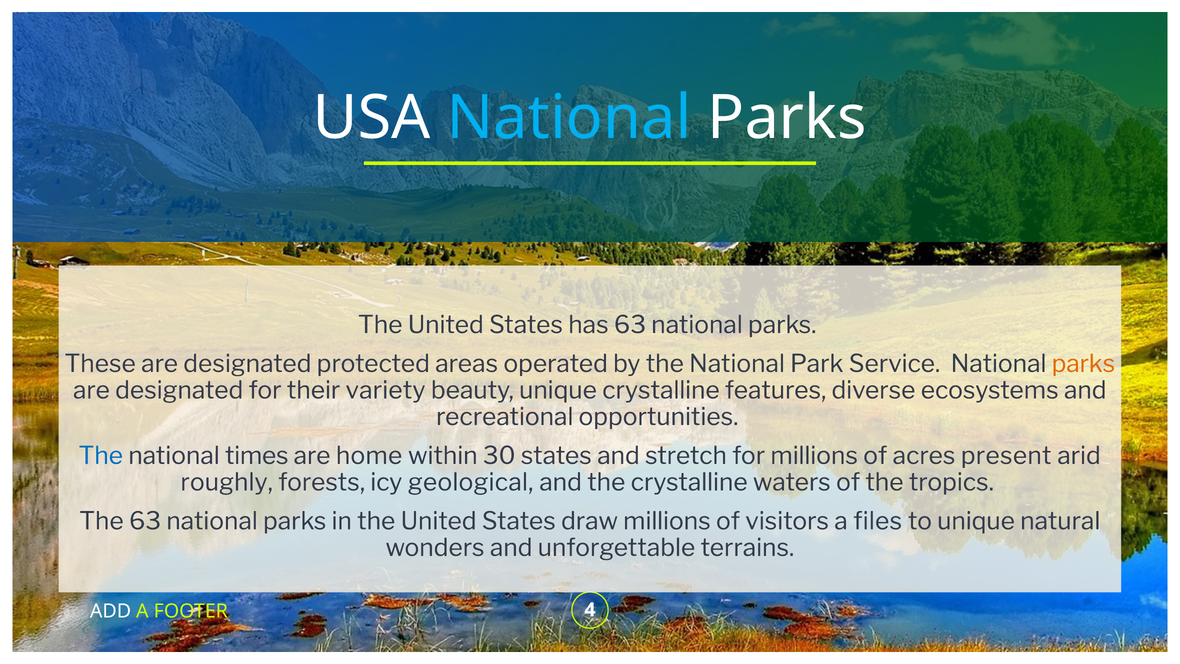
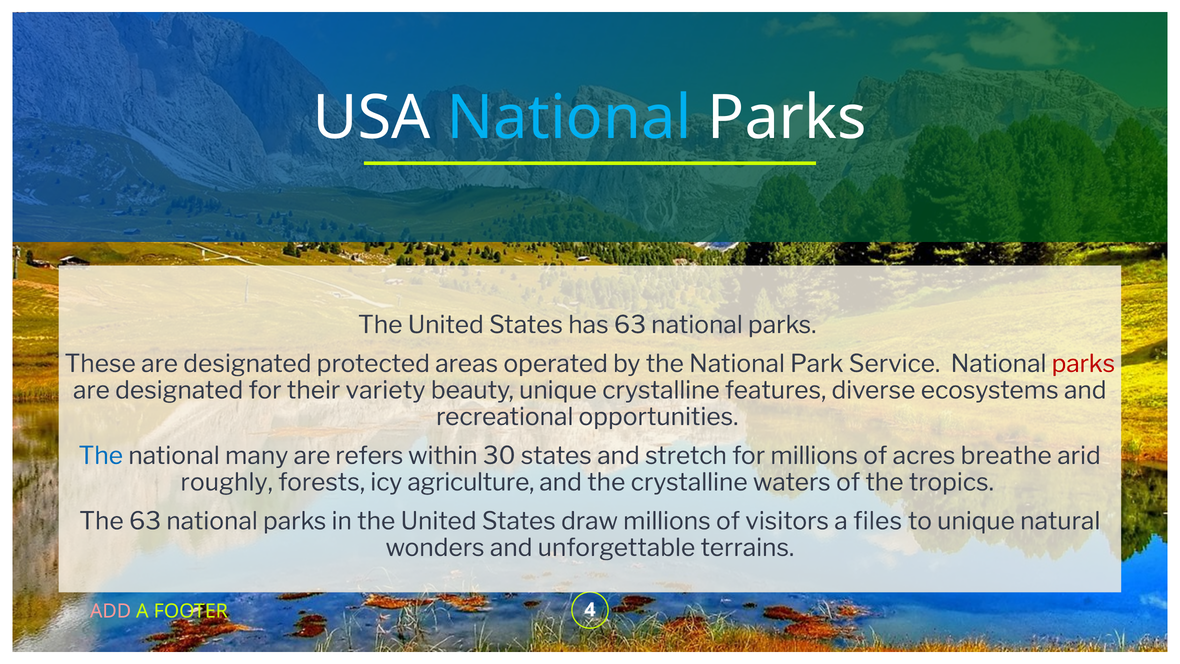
parks colour: orange -> red (1083, 364)
times: times -> many (257, 456)
home: home -> refers (369, 456)
present: present -> breathe (1006, 456)
geological: geological -> agriculture (471, 482)
ADD colour: white -> pink (111, 611)
